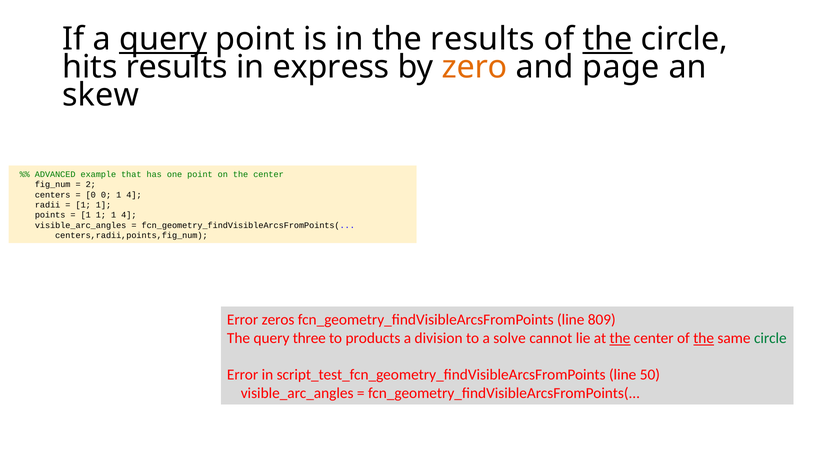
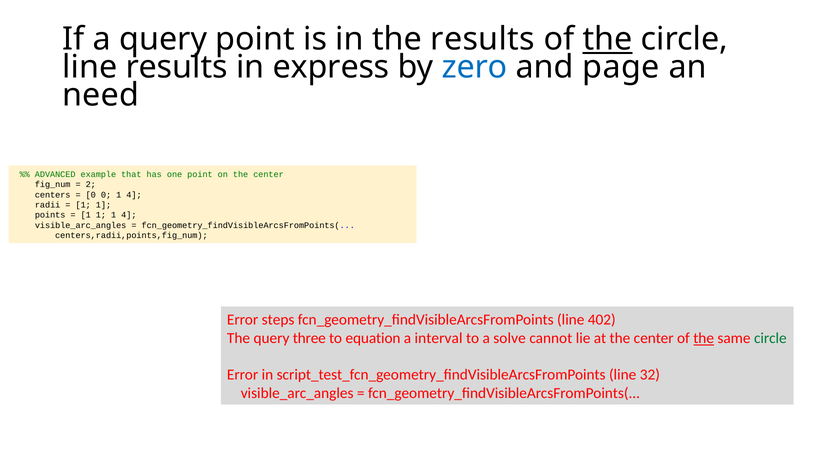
query underline: present -> none (163, 39)
hits: hits -> line (90, 67)
zero colour: orange -> blue (475, 67)
skew: skew -> need (101, 95)
zeros: zeros -> steps (278, 320)
809: 809 -> 402 (602, 320)
products: products -> equation (373, 338)
division: division -> interval (439, 338)
the underline: present -> none (620, 338)
50: 50 -> 32 (650, 375)
